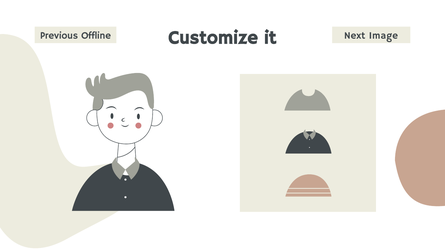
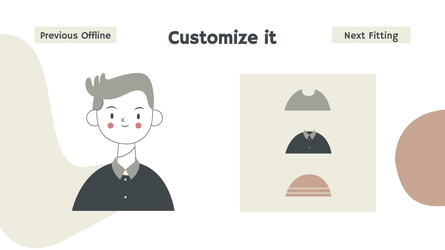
Image: Image -> Fitting (383, 36)
